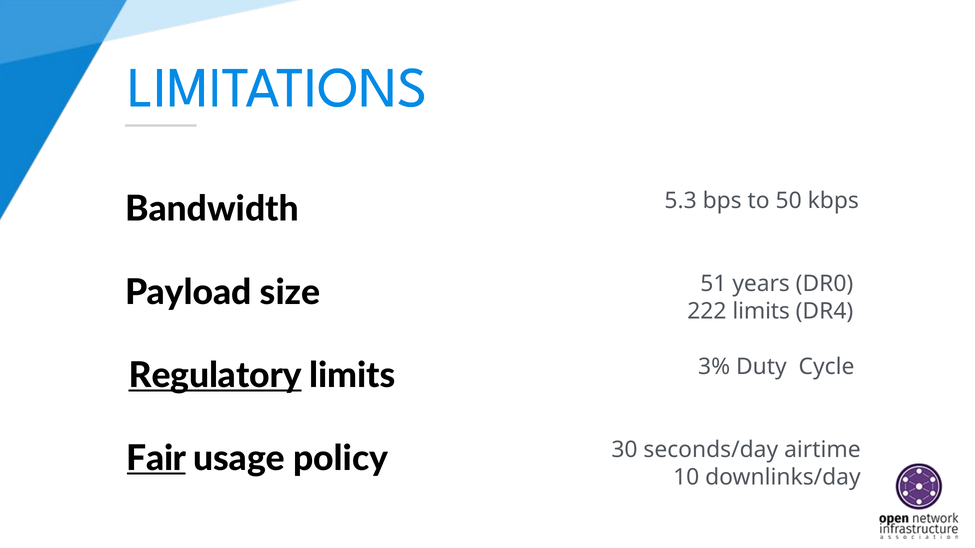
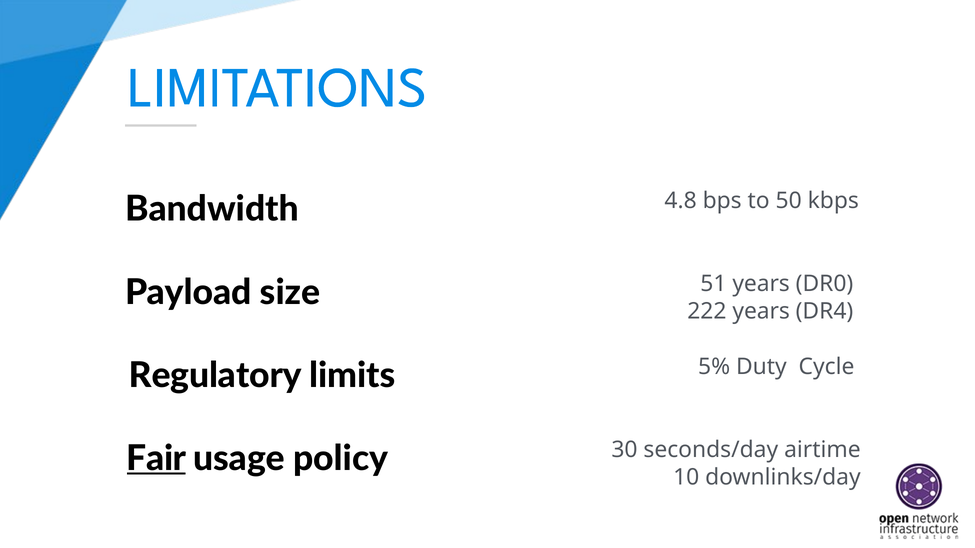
5.3: 5.3 -> 4.8 (681, 201)
222 limits: limits -> years (761, 311)
3%: 3% -> 5% (714, 367)
Regulatory underline: present -> none (215, 376)
